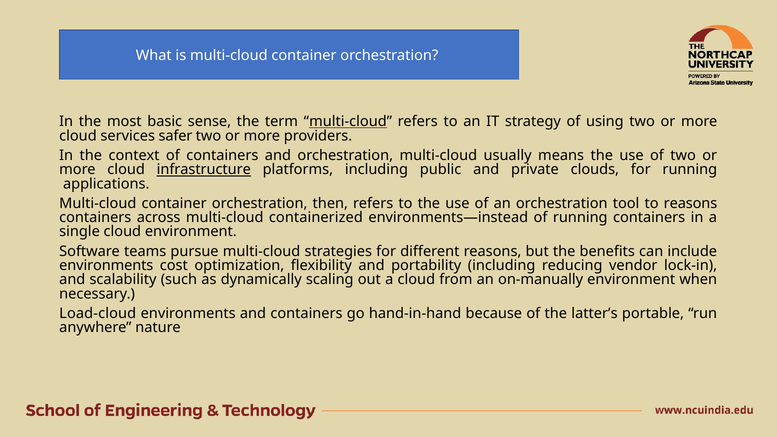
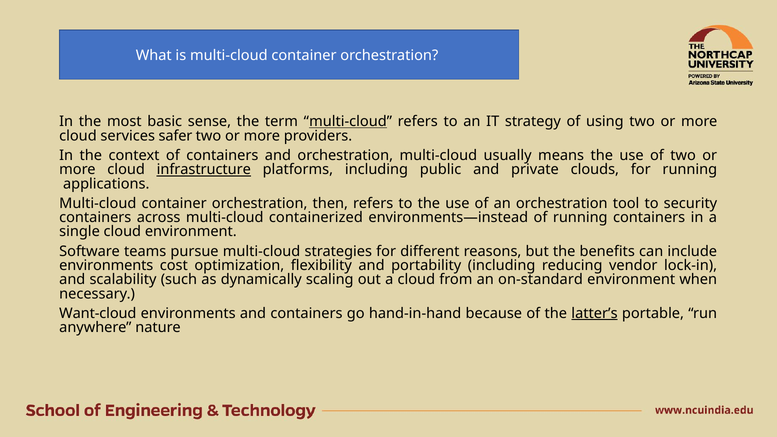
to reasons: reasons -> security (690, 203)
on-manually: on-manually -> on-standard (541, 280)
Load-cloud: Load-cloud -> Want-cloud (98, 313)
latter’s underline: none -> present (594, 313)
